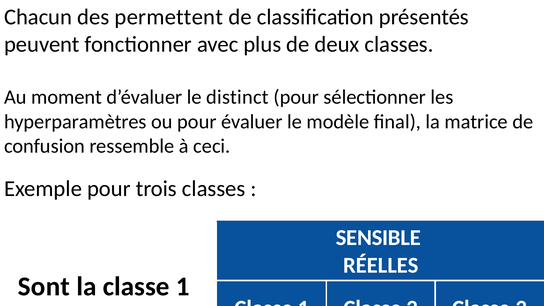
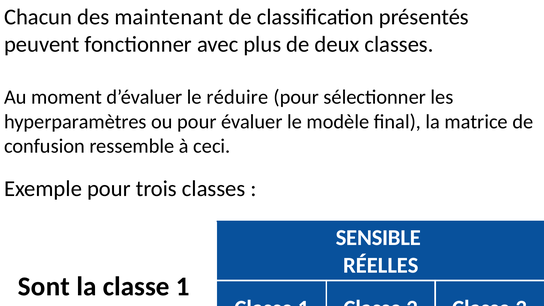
permettent: permettent -> maintenant (169, 17)
distinct: distinct -> réduire (238, 97)
